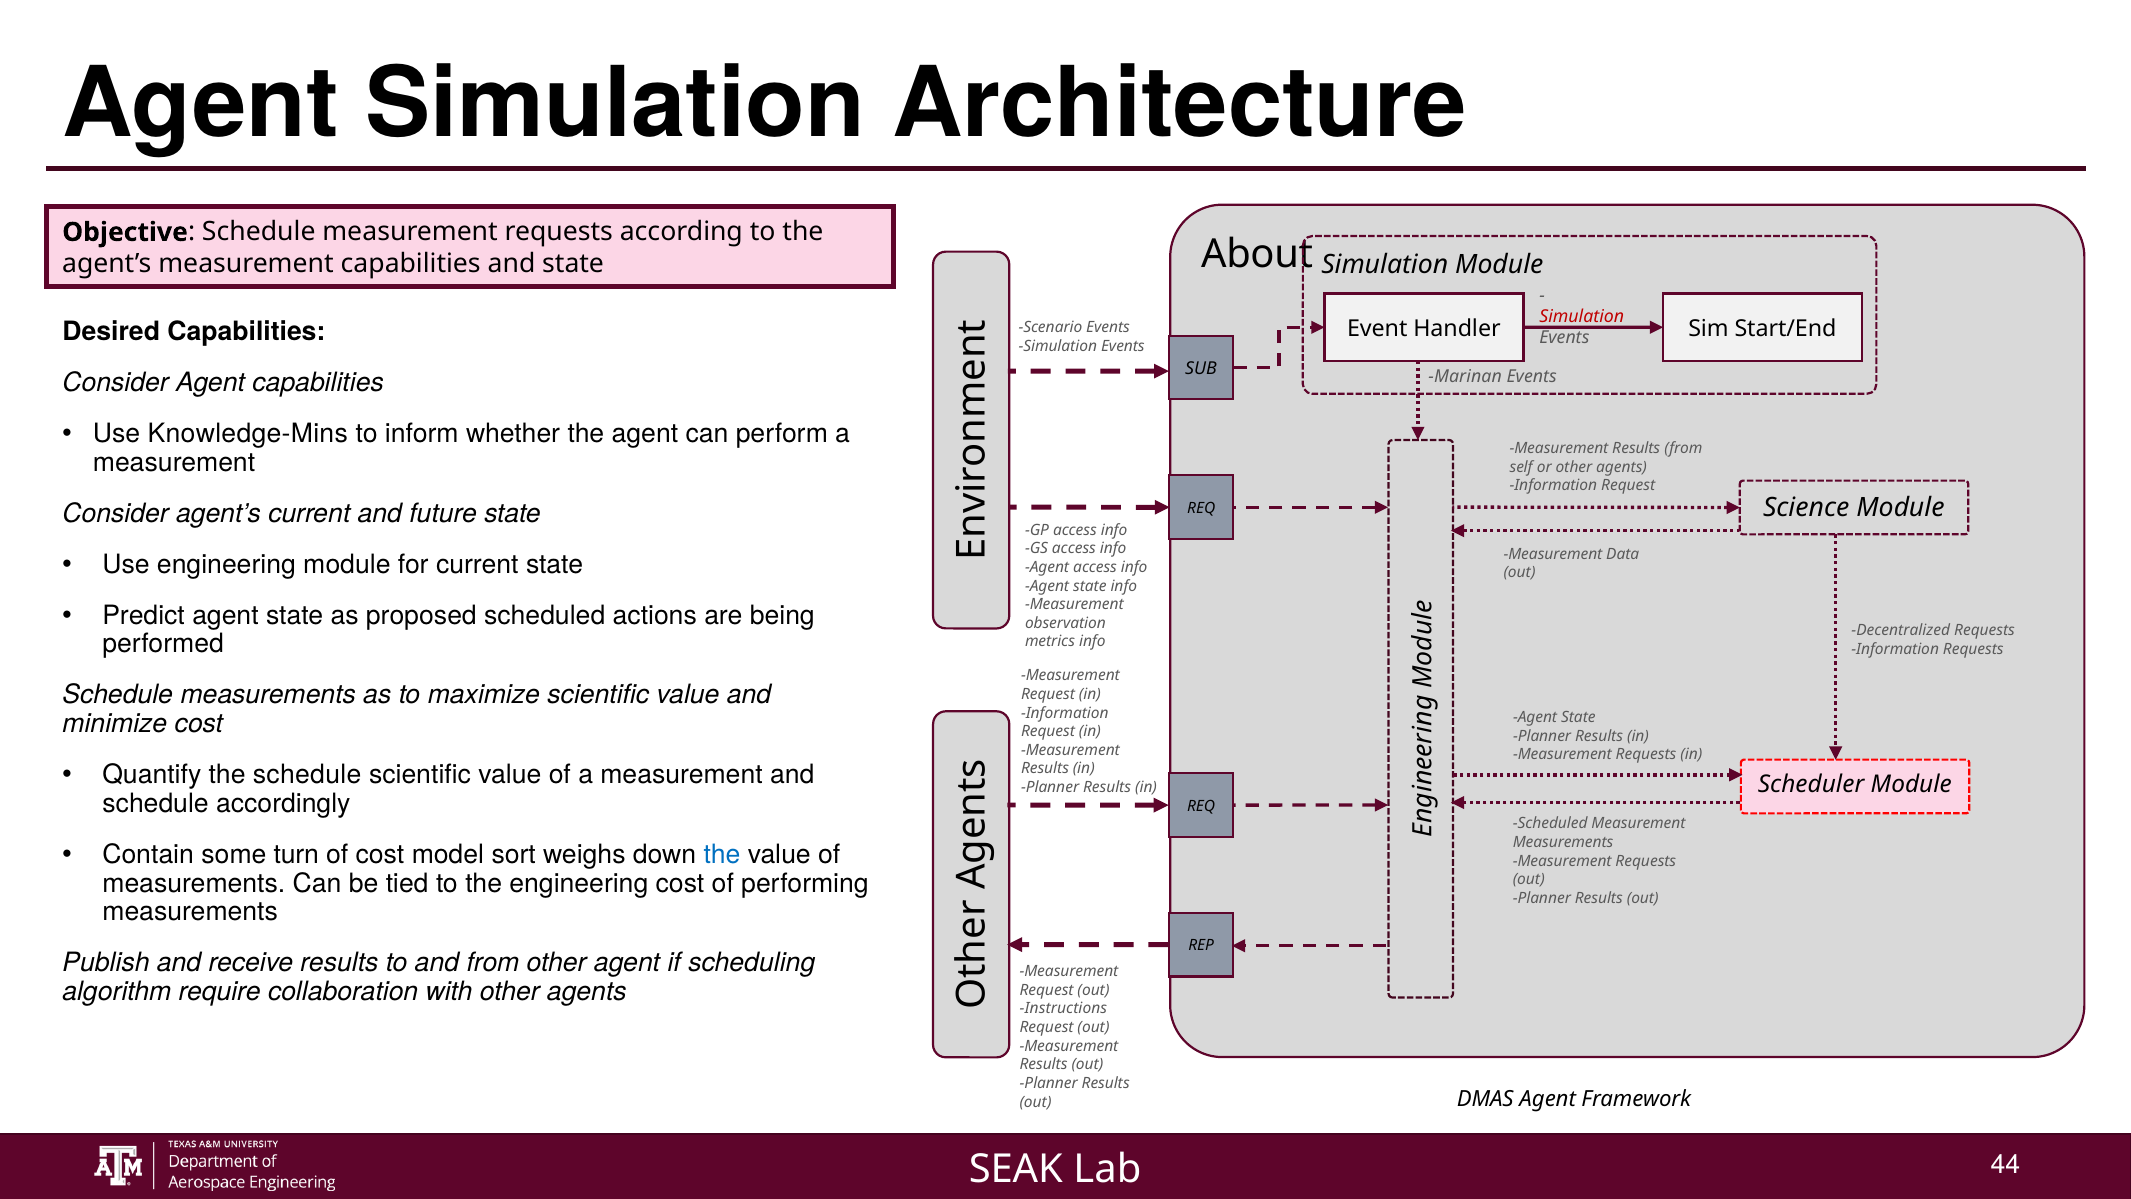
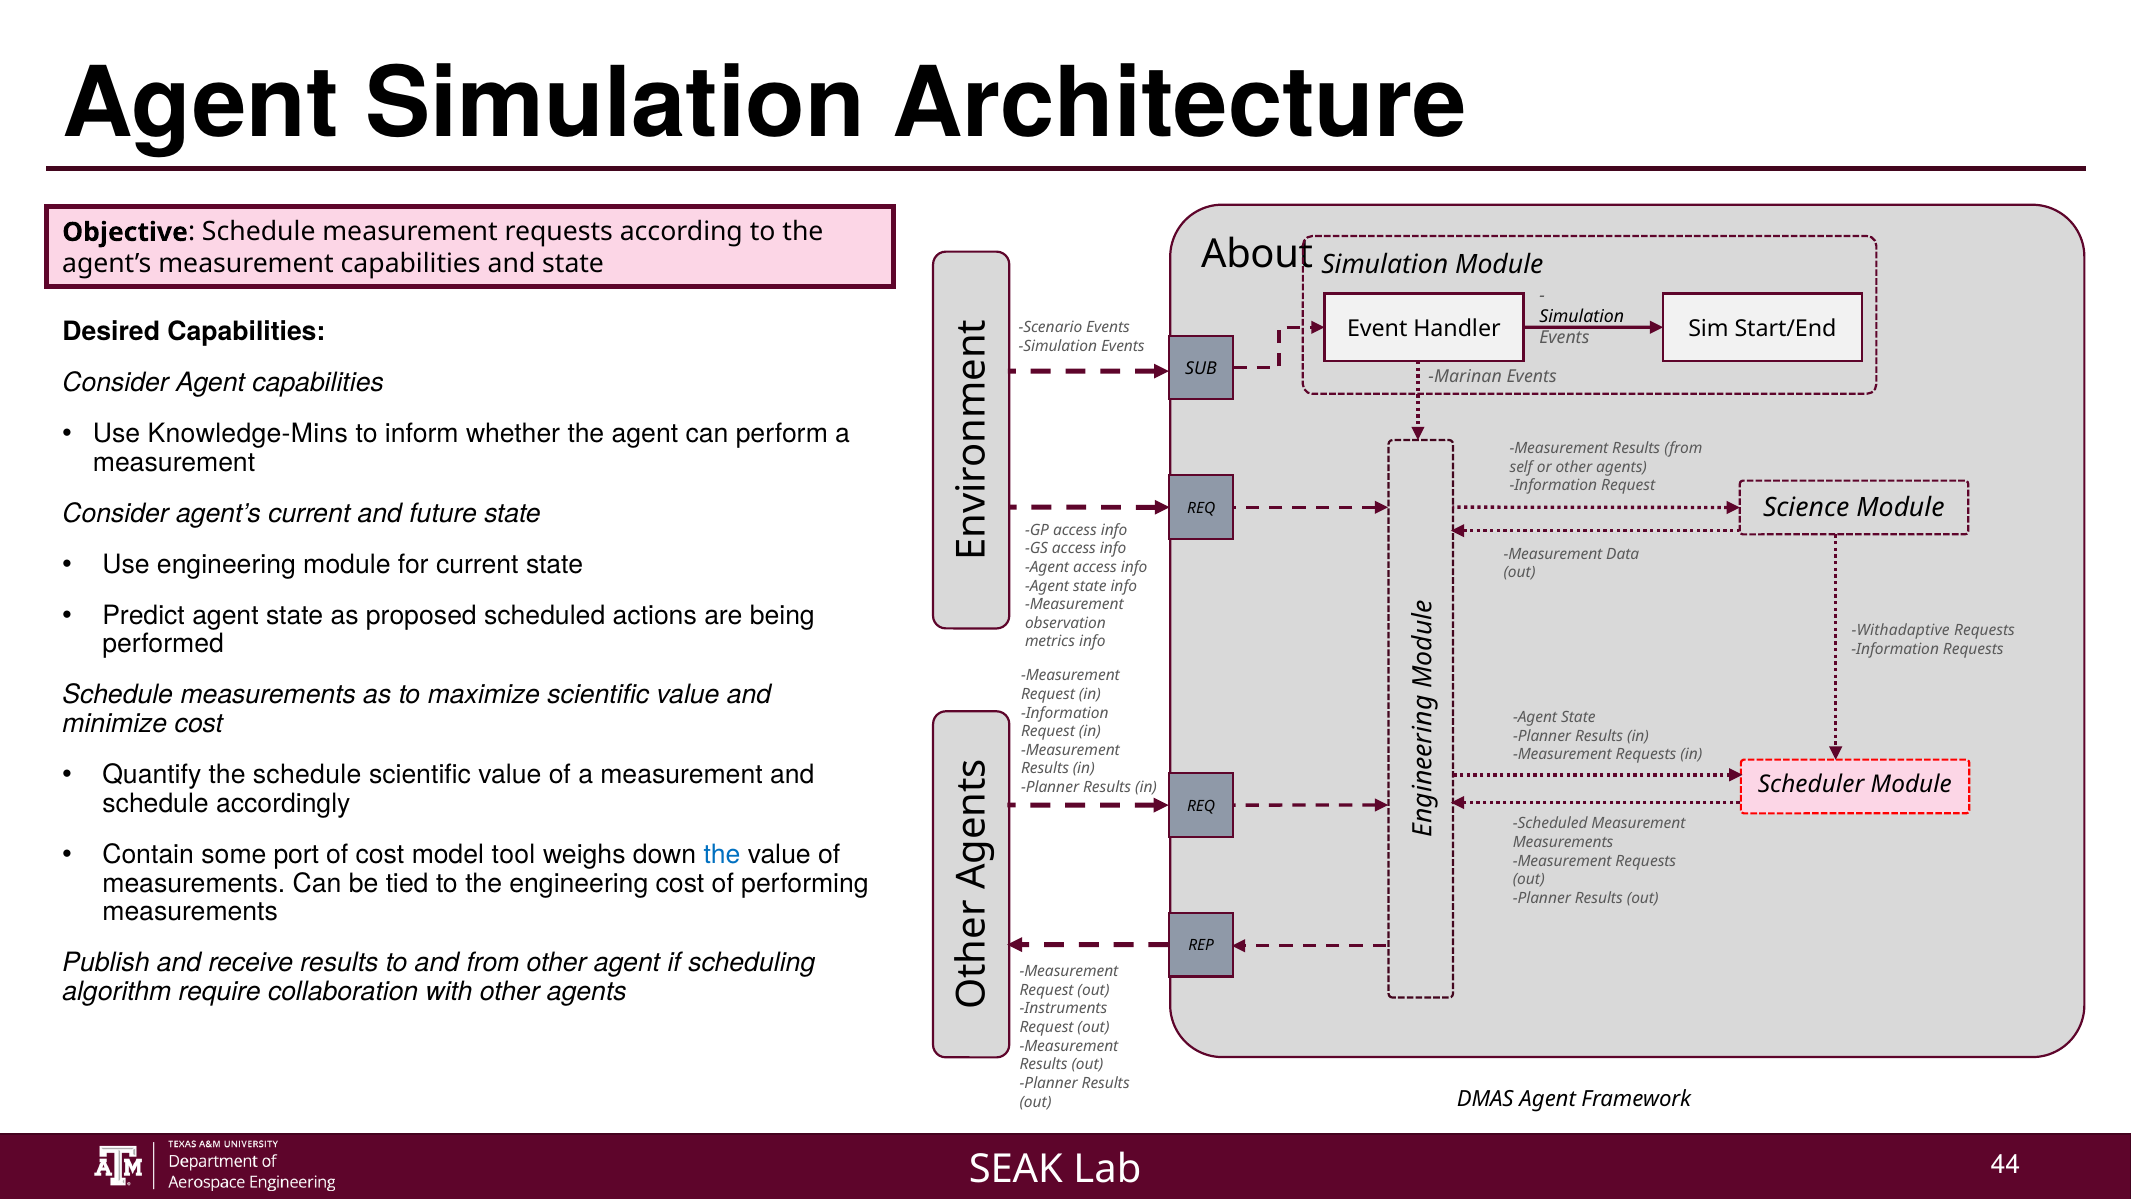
Simulation colour: red -> black (1582, 316)
Decentralized: Decentralized -> Withadaptive (1901, 630)
turn: turn -> port (296, 854)
sort: sort -> tool (513, 854)
Instructions: Instructions -> Instruments (1063, 1008)
